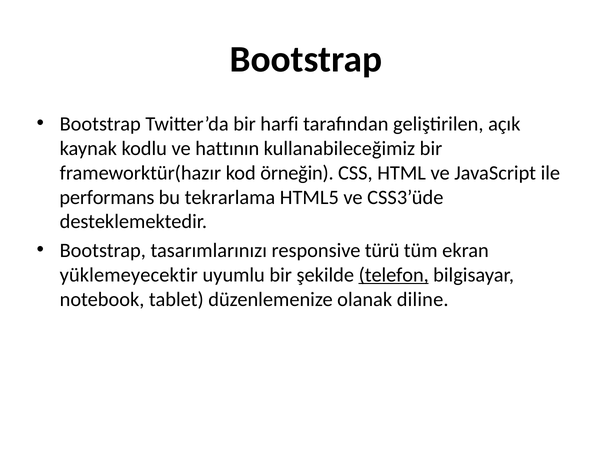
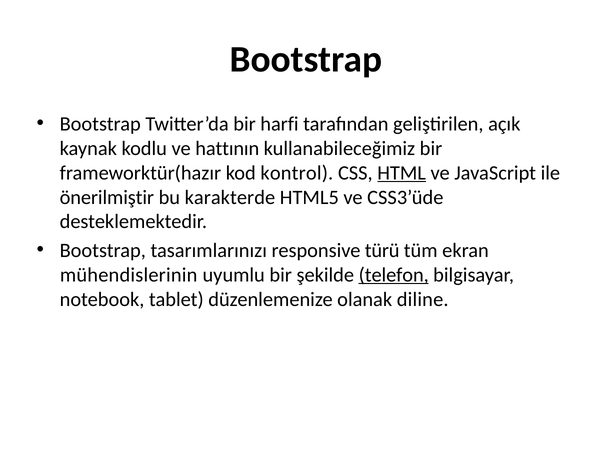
örneğin: örneğin -> kontrol (297, 173)
HTML underline: none -> present (402, 173)
performans: performans -> önerilmiştir (107, 197)
tekrarlama: tekrarlama -> karakterde (230, 197)
yüklemeyecektir: yüklemeyecektir -> mühendislerinin (129, 275)
